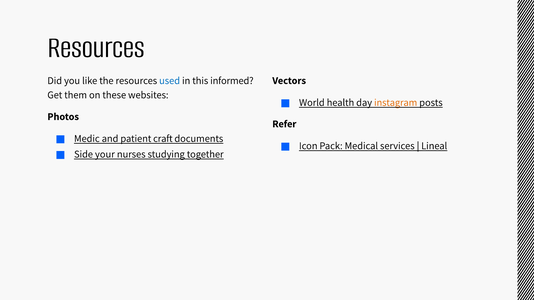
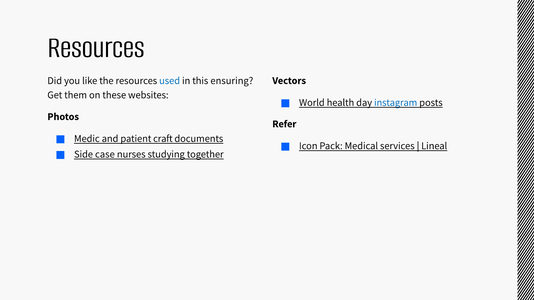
informed: informed -> ensuring (232, 81)
instagram colour: orange -> blue (396, 103)
your: your -> case (105, 154)
